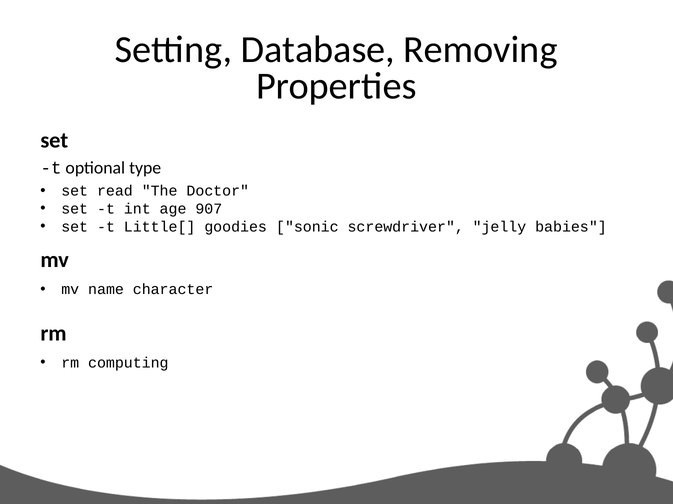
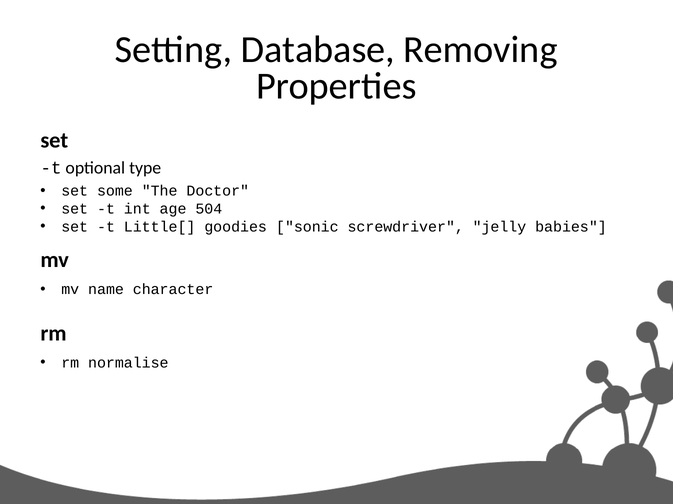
read: read -> some (115, 191)
907: 907 -> 504 (209, 209)
computing: computing -> normalise (128, 363)
